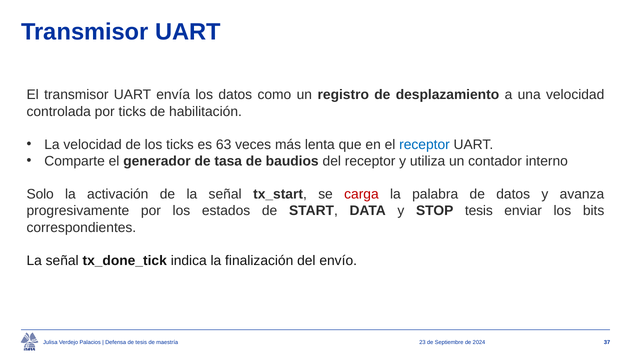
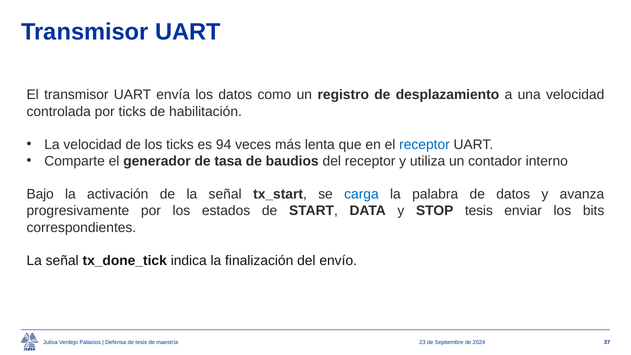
63: 63 -> 94 (224, 145)
Solo: Solo -> Bajo (40, 194)
carga colour: red -> blue (361, 194)
